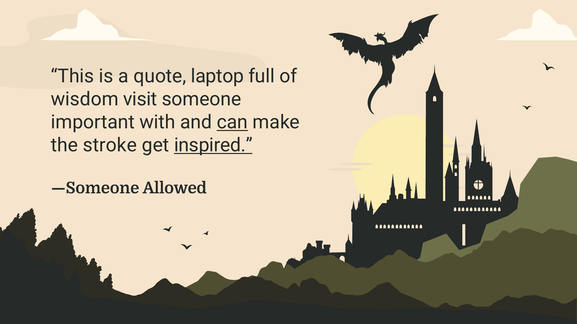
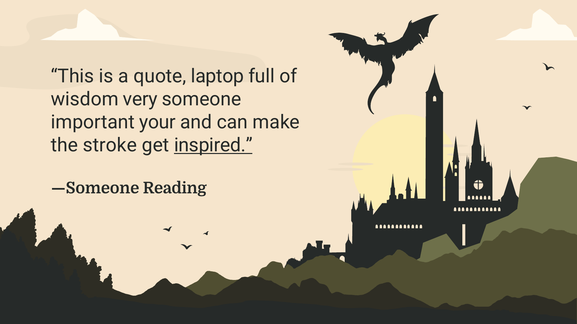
visit: visit -> very (140, 99)
with: with -> your (158, 122)
can underline: present -> none (232, 122)
Allowed: Allowed -> Reading (175, 188)
